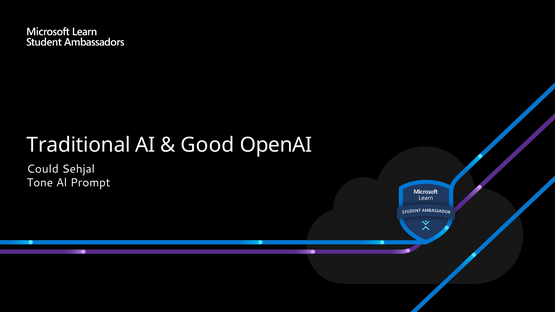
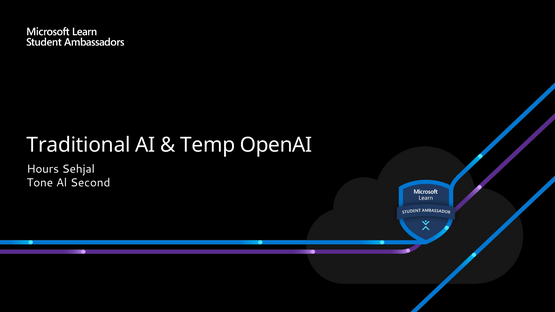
Good: Good -> Temp (208, 145)
Could: Could -> Hours (43, 169)
Prompt: Prompt -> Second (90, 183)
